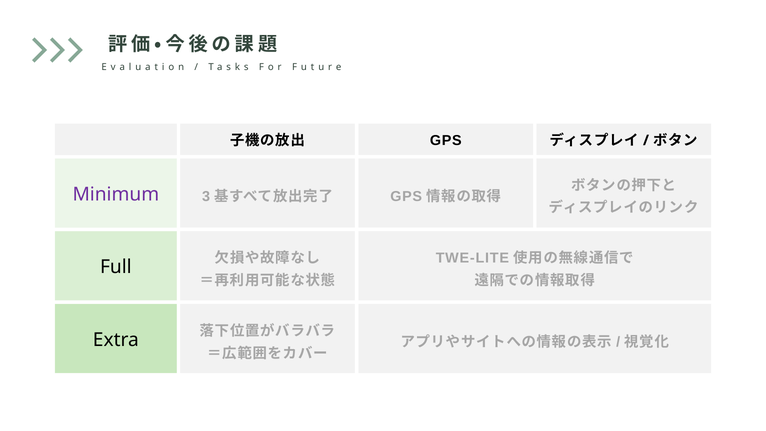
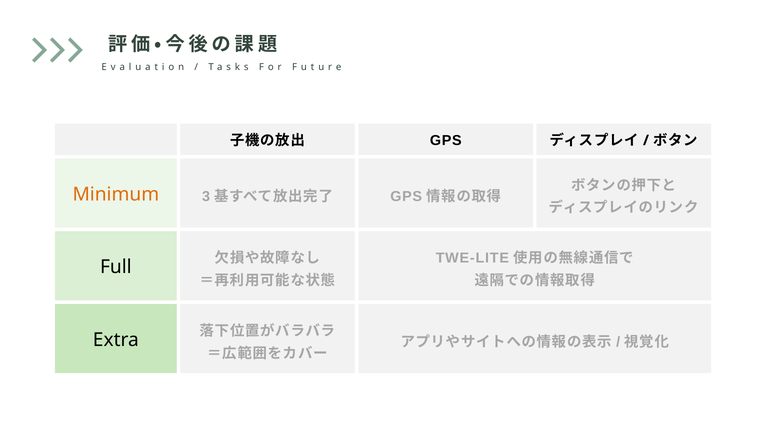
Minimum colour: purple -> orange (116, 194)
